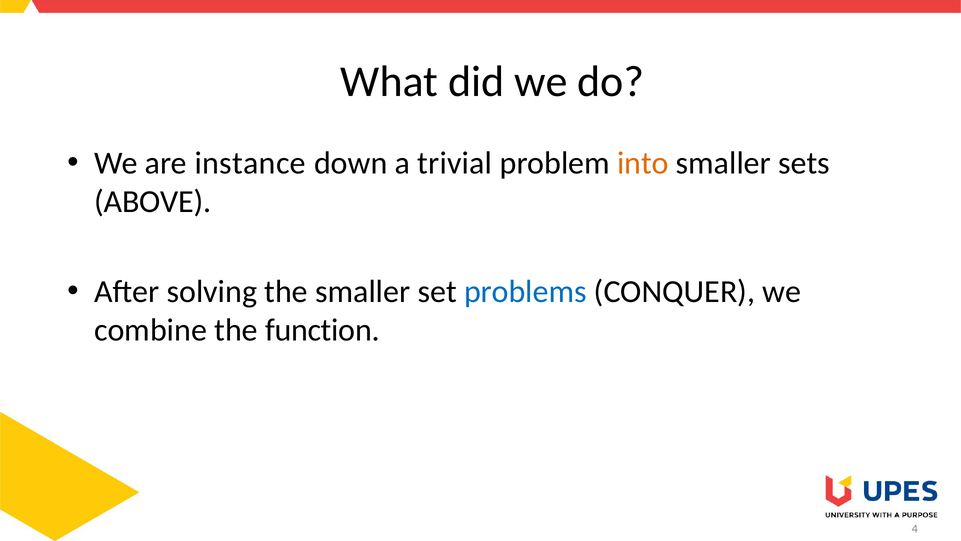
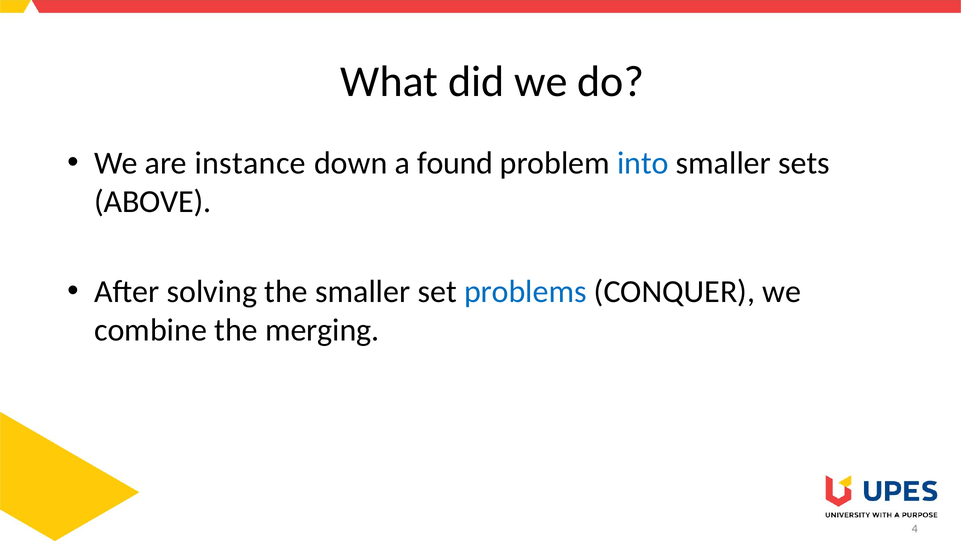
trivial: trivial -> found (455, 163)
into colour: orange -> blue (643, 163)
function: function -> merging (322, 330)
